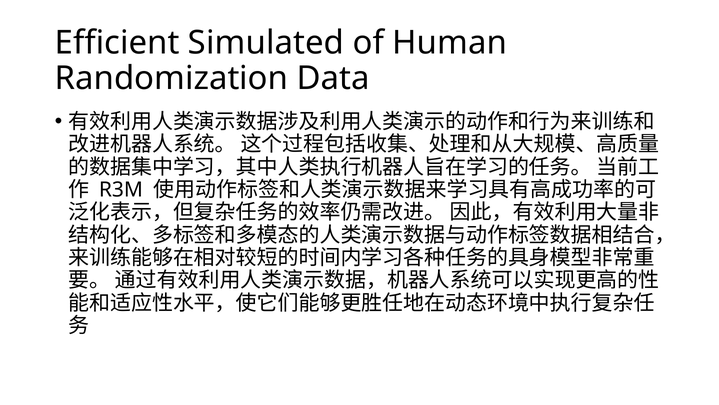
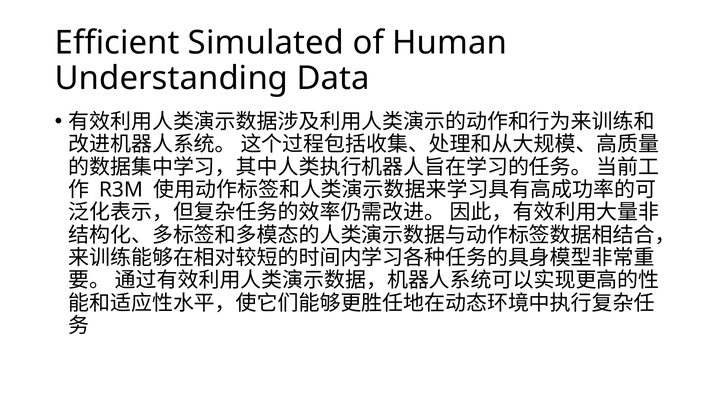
Randomization: Randomization -> Understanding (172, 78)
